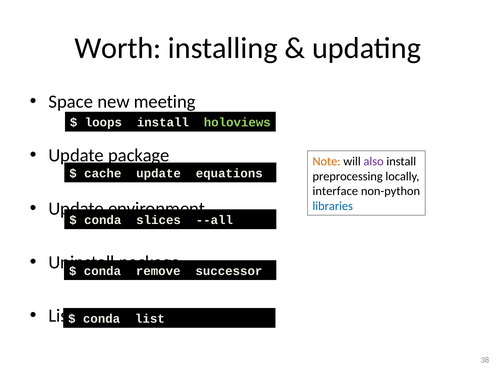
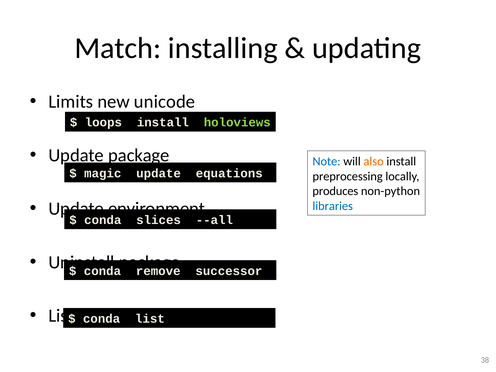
Worth: Worth -> Match (118, 48)
Space: Space -> Limits (71, 102)
meeting: meeting -> unicode (165, 102)
Note colour: orange -> blue (327, 161)
also colour: purple -> orange (374, 161)
cache: cache -> magic (103, 173)
interface: interface -> produces (335, 191)
